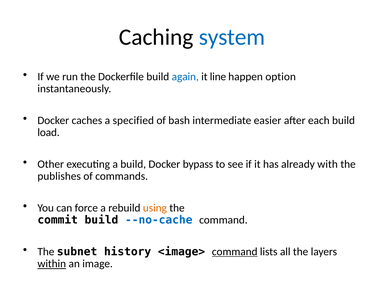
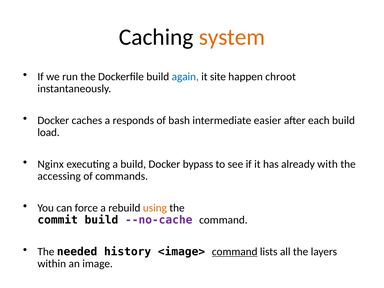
system colour: blue -> orange (232, 37)
line: line -> site (218, 77)
option: option -> chroot (281, 77)
specified: specified -> responds (133, 120)
Other: Other -> Nginx (51, 164)
publishes: publishes -> accessing (59, 176)
--no-cache colour: blue -> purple (159, 220)
subnet: subnet -> needed (77, 252)
within underline: present -> none (52, 264)
